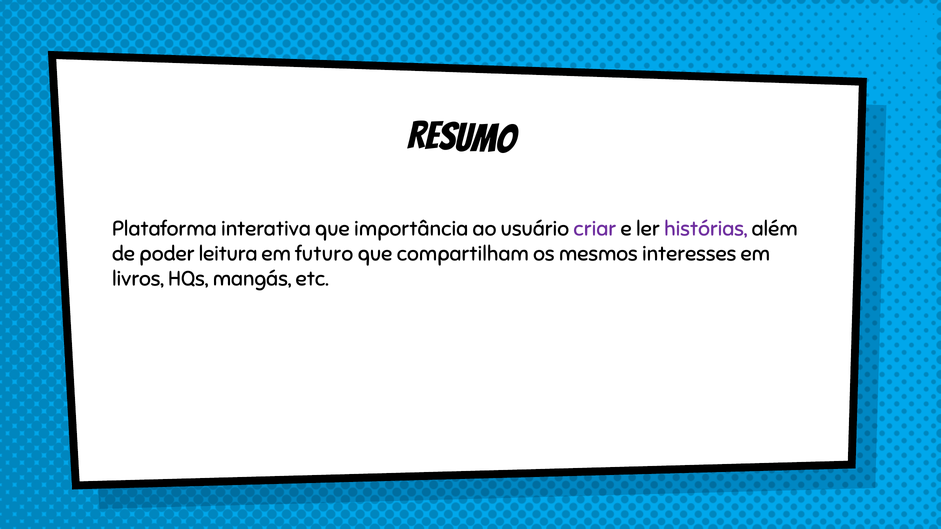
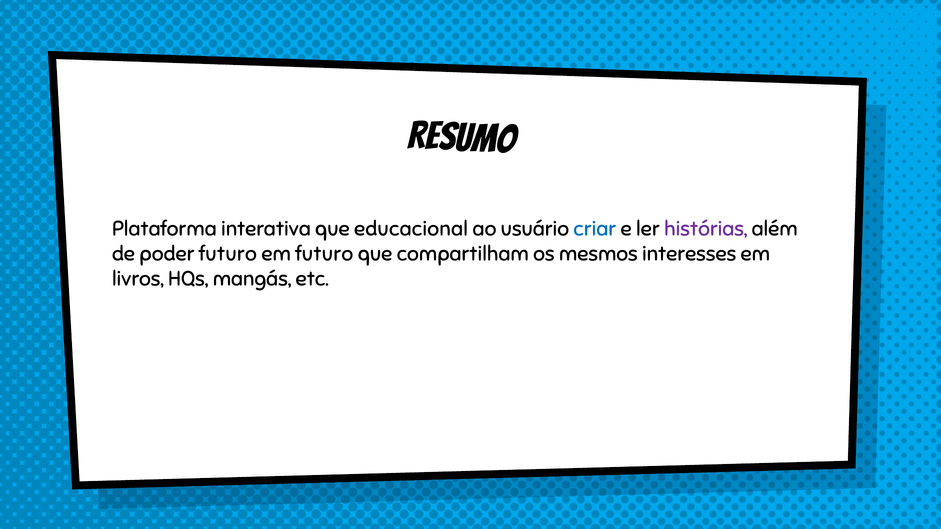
importância: importância -> educacional (411, 229)
criar colour: purple -> blue (595, 229)
poder leitura: leitura -> futuro (228, 254)
